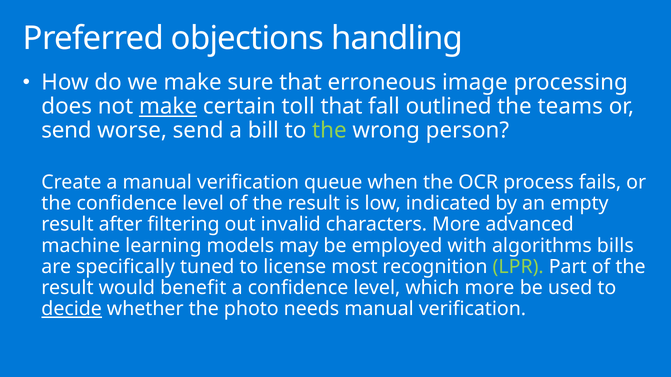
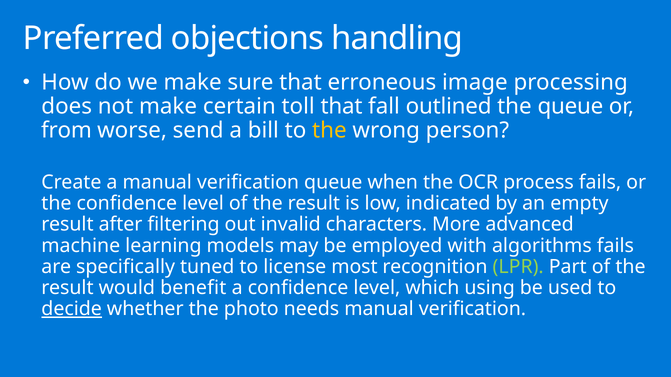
make underline: present -> none (168, 107)
the teams: teams -> queue (570, 107)
send: send -> from (66, 131)
the colour: light green -> yellow (329, 131)
algorithms bills: bills -> fails (615, 246)
which more: more -> using (490, 288)
